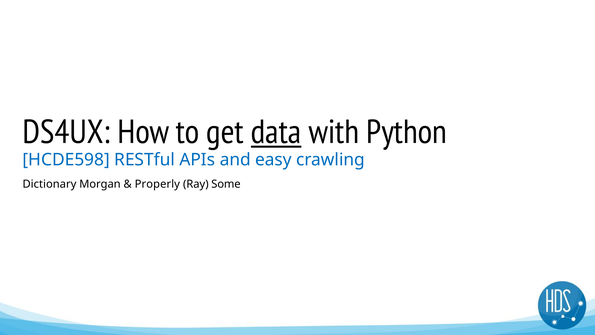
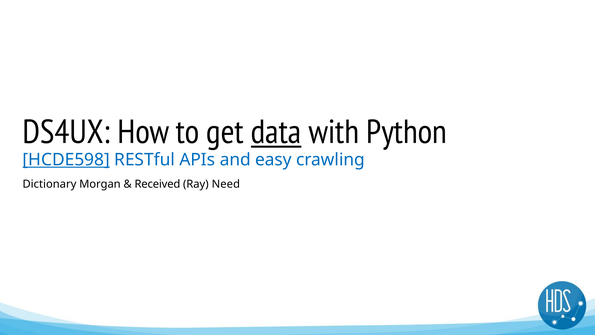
HCDE598 underline: none -> present (66, 160)
Properly: Properly -> Received (157, 184)
Some: Some -> Need (226, 184)
